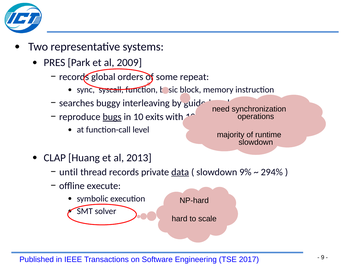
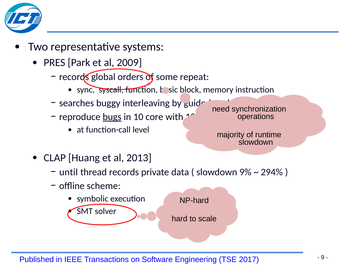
exits: exits -> core (154, 117)
data underline: present -> none (180, 172)
execute: execute -> scheme (104, 185)
